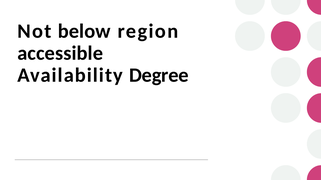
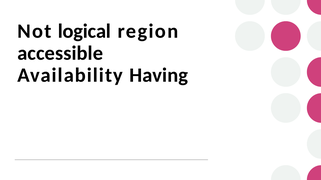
below: below -> logical (84, 31)
Degree: Degree -> Having (159, 75)
